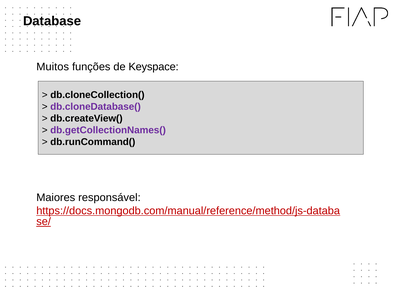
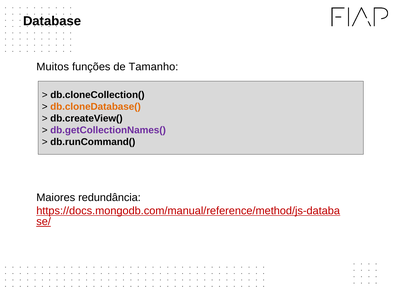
Keyspace: Keyspace -> Tamanho (153, 67)
db.cloneDatabase( colour: purple -> orange (96, 107)
responsável: responsável -> redundância (109, 198)
